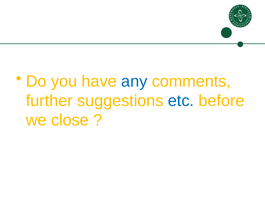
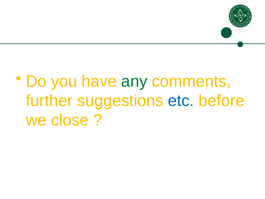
any colour: blue -> green (134, 81)
